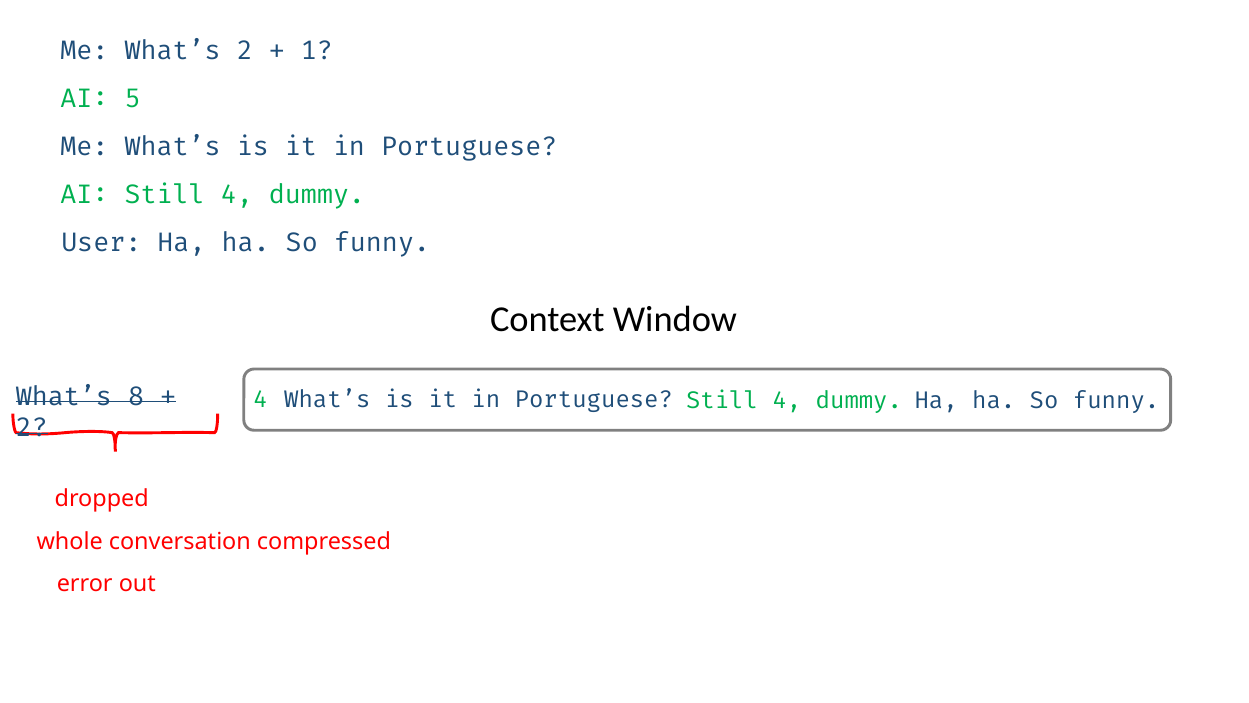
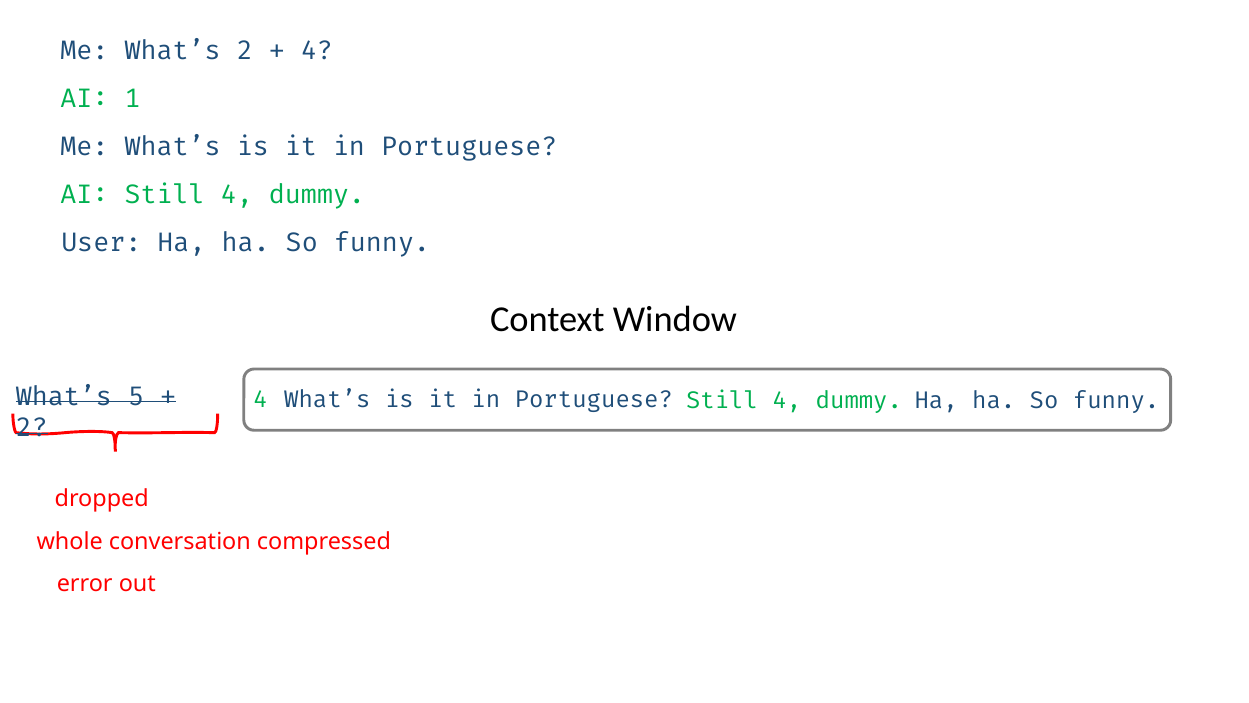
1: 1 -> 4 (317, 51)
5: 5 -> 1 (133, 99)
8: 8 -> 5 (136, 397)
